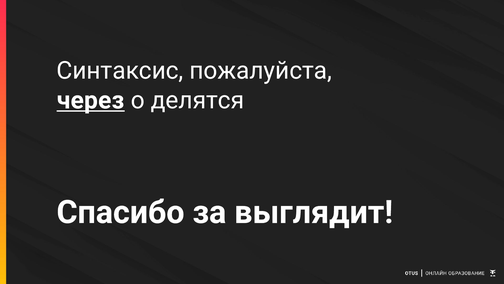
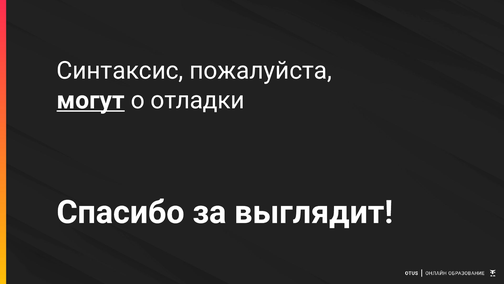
через: через -> могут (91, 100)
делятся: делятся -> отладки (198, 100)
